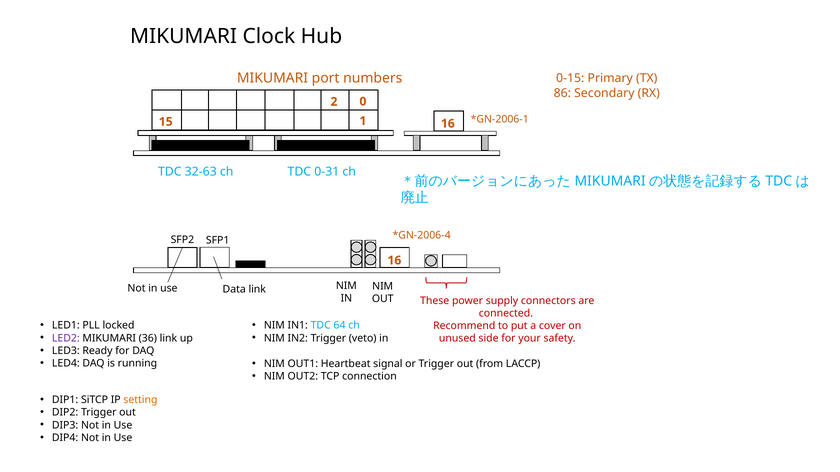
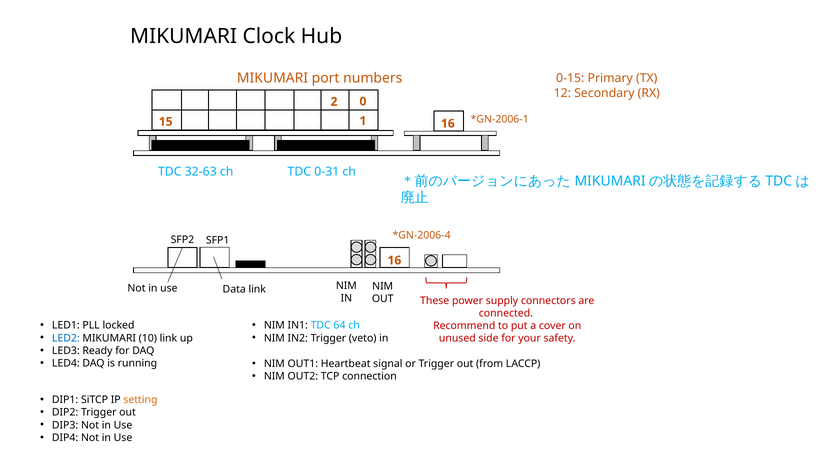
86: 86 -> 12 (562, 93)
LED2 colour: purple -> blue (66, 338)
36: 36 -> 10 (148, 338)
